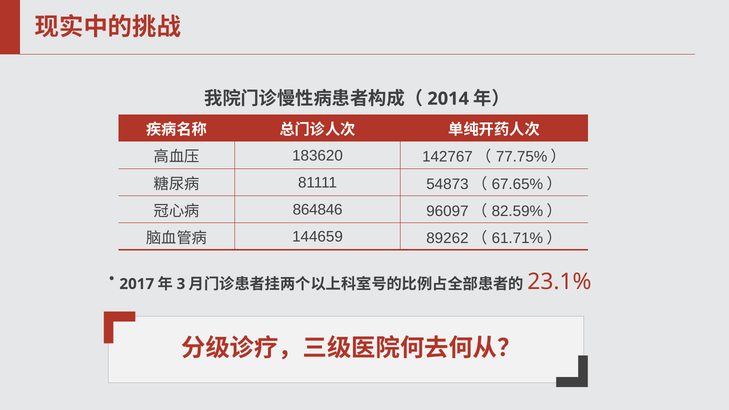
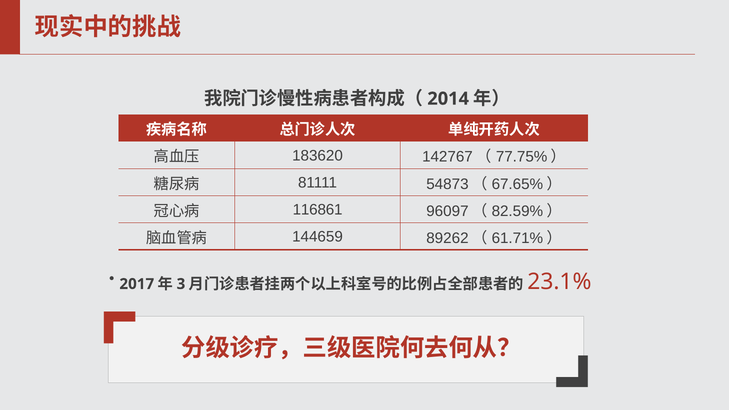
864846: 864846 -> 116861 (318, 210)
